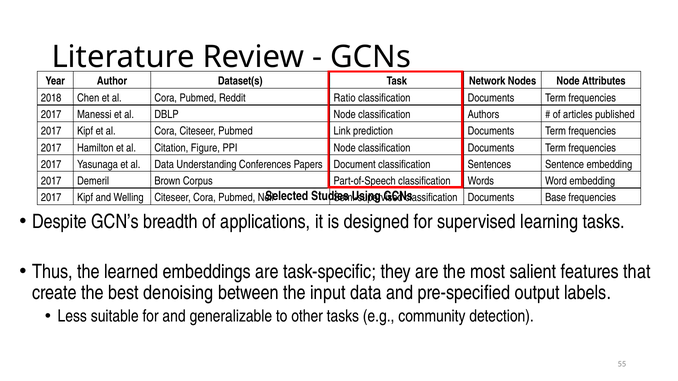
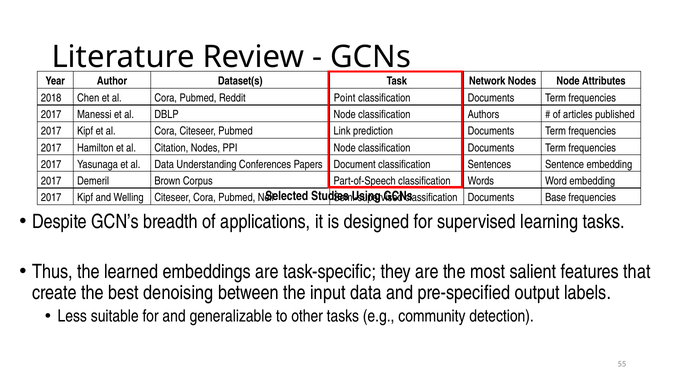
Ratio: Ratio -> Point (345, 98)
Citation Figure: Figure -> Nodes (205, 148)
